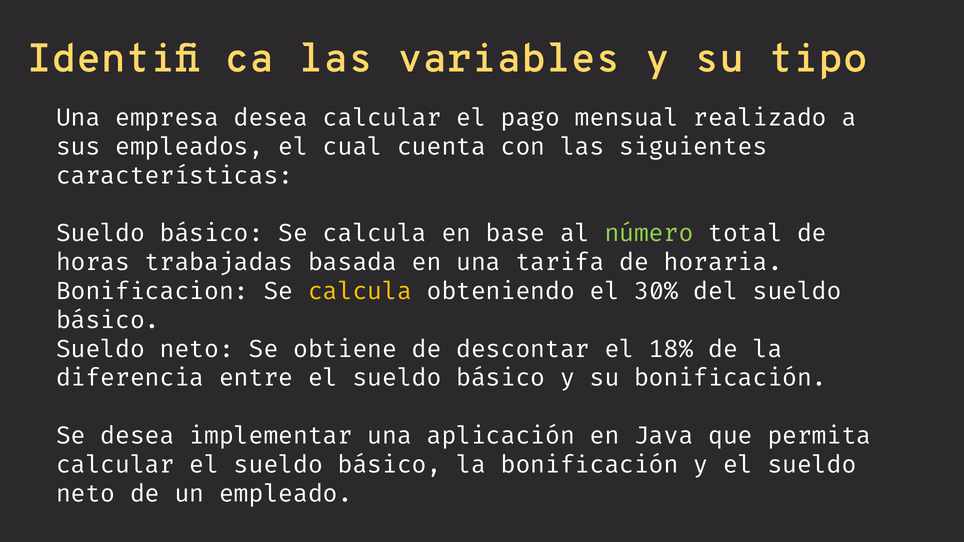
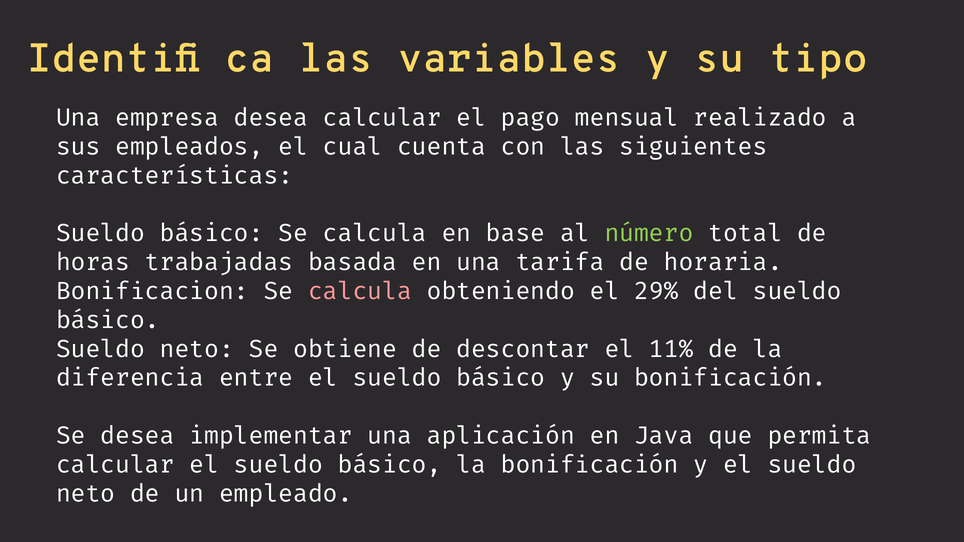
calcula colour: yellow -> pink (360, 291)
30%: 30% -> 29% (656, 291)
18%: 18% -> 11% (671, 349)
